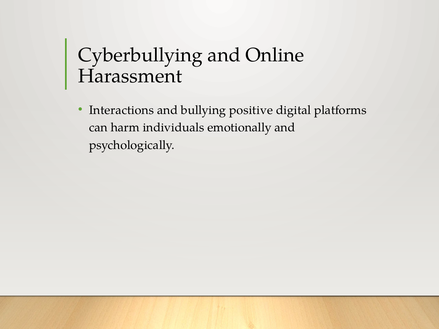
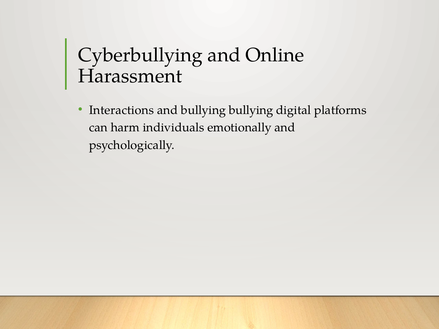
bullying positive: positive -> bullying (251, 110)
